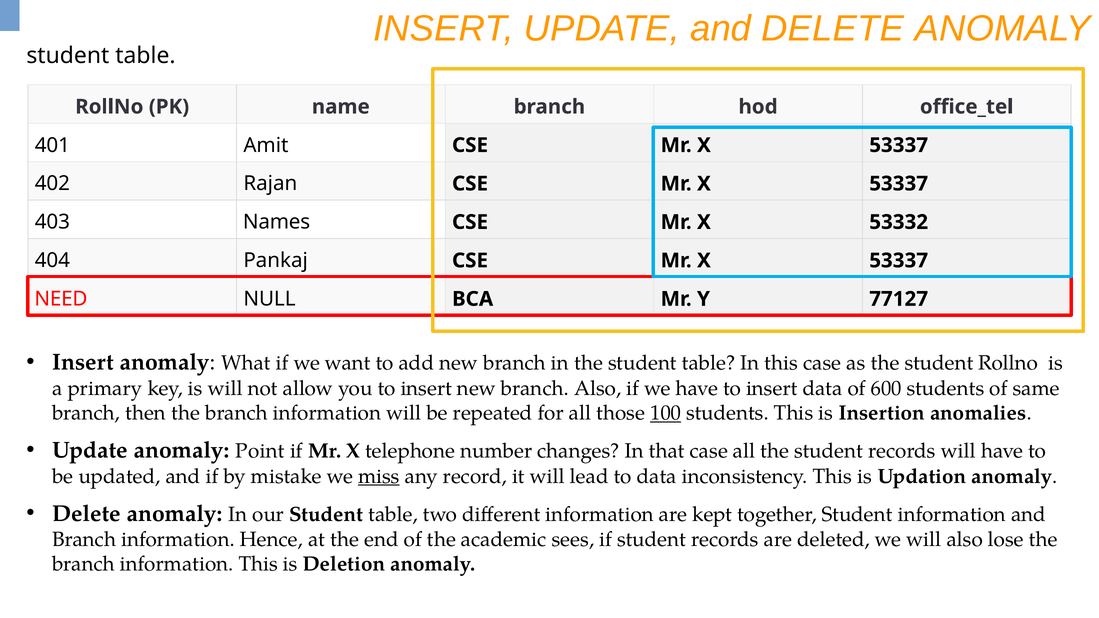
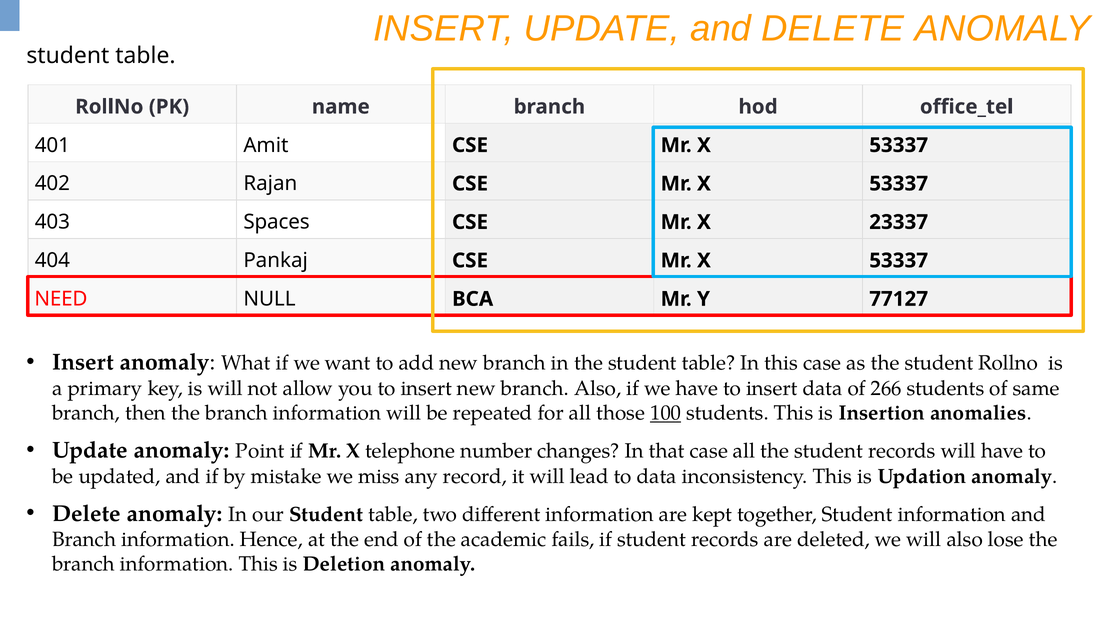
Names: Names -> Spaces (277, 222)
53332: 53332 -> 23337 (899, 222)
600: 600 -> 266 (886, 388)
miss underline: present -> none (379, 476)
sees: sees -> fails (573, 540)
